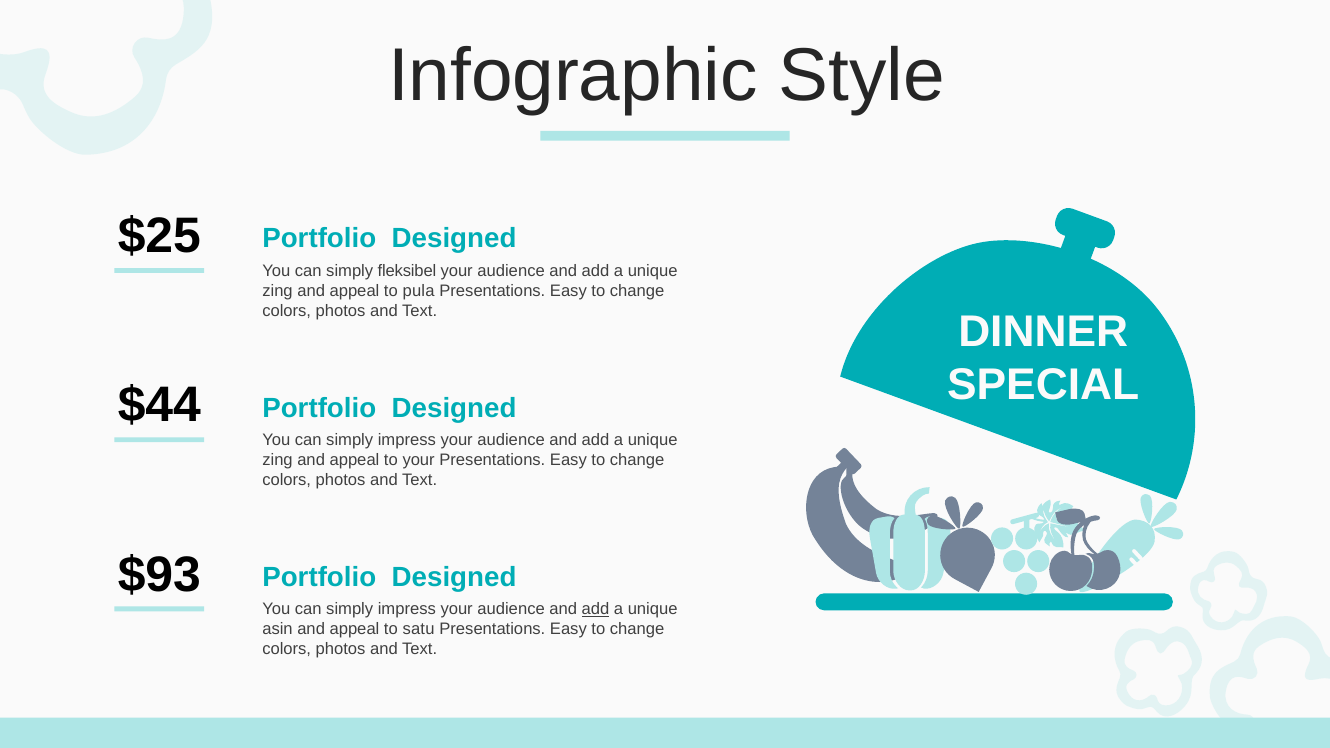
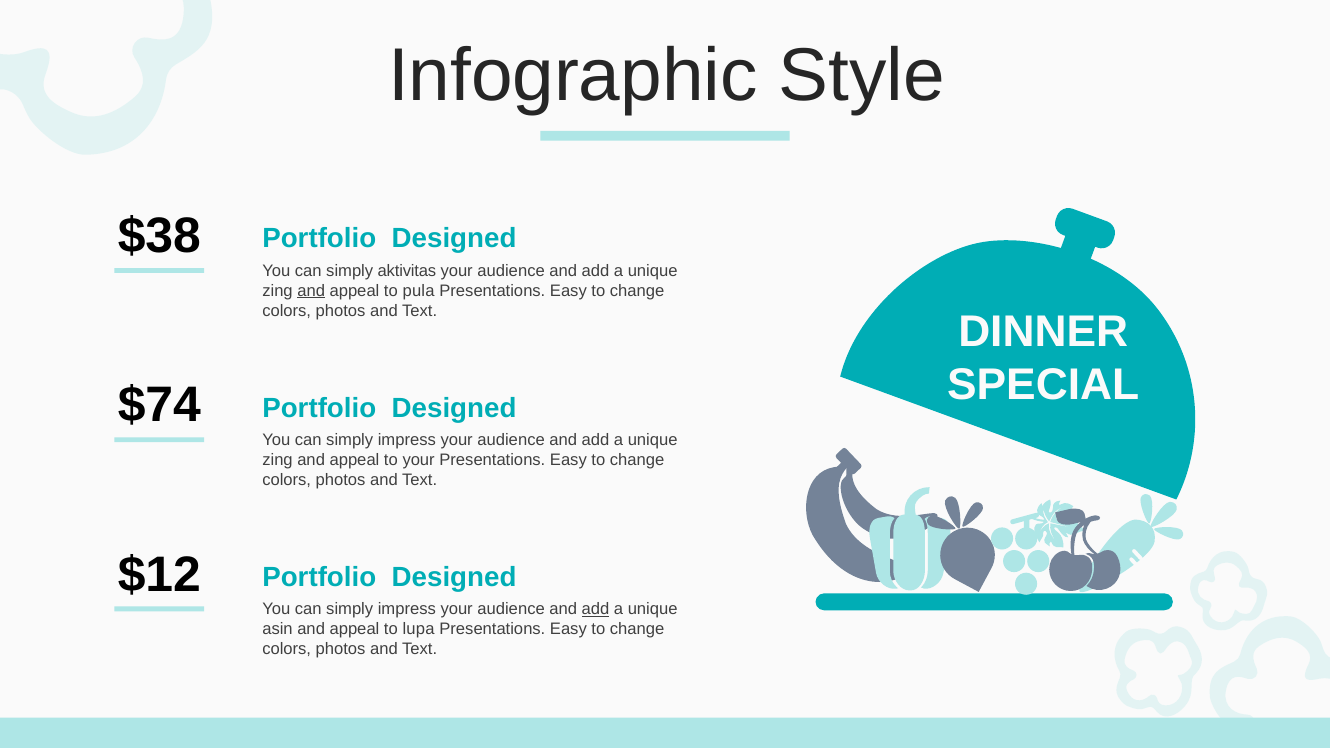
$25: $25 -> $38 (159, 236)
fleksibel: fleksibel -> aktivitas (407, 271)
and underline: none -> present (311, 291)
$44: $44 -> $74 (159, 406)
$93: $93 -> $12 (159, 575)
satu: satu -> lupa (419, 629)
